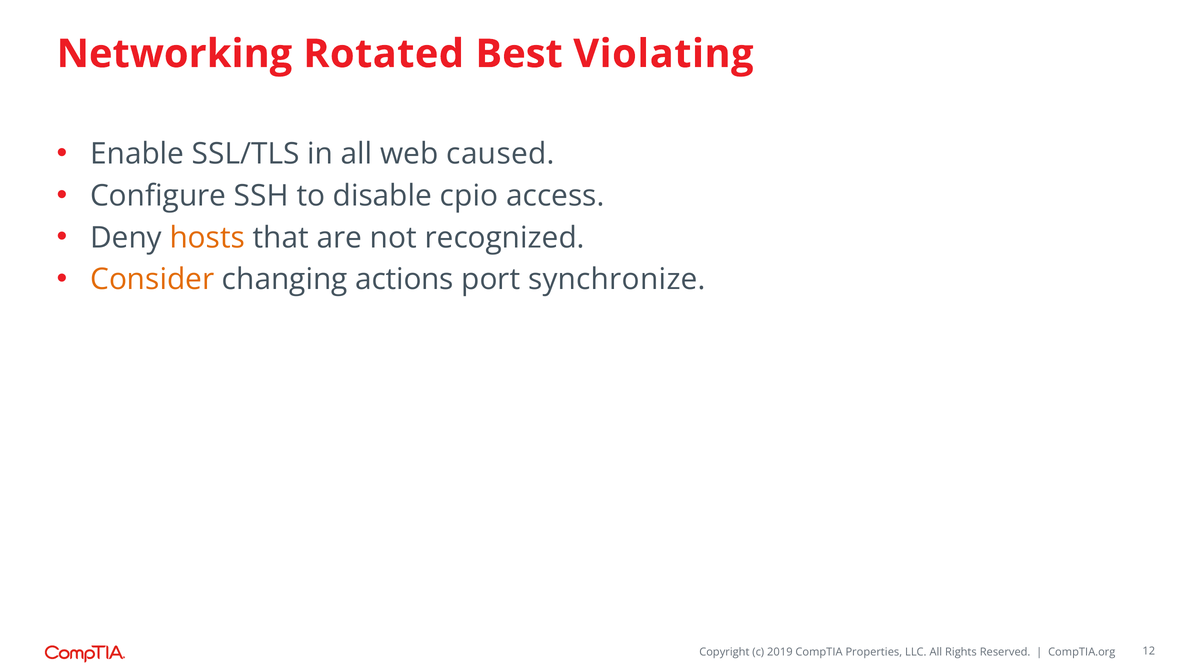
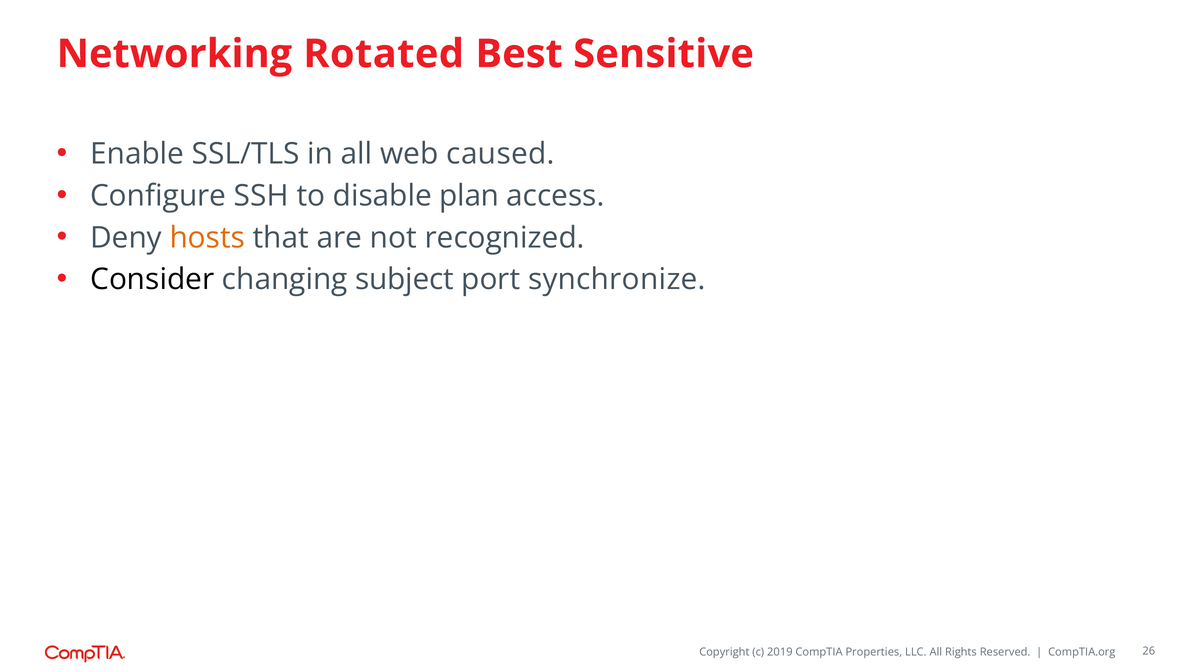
Violating: Violating -> Sensitive (664, 54)
cpio: cpio -> plan (469, 196)
Consider colour: orange -> black (152, 280)
actions: actions -> subject (405, 280)
12: 12 -> 26 (1149, 651)
